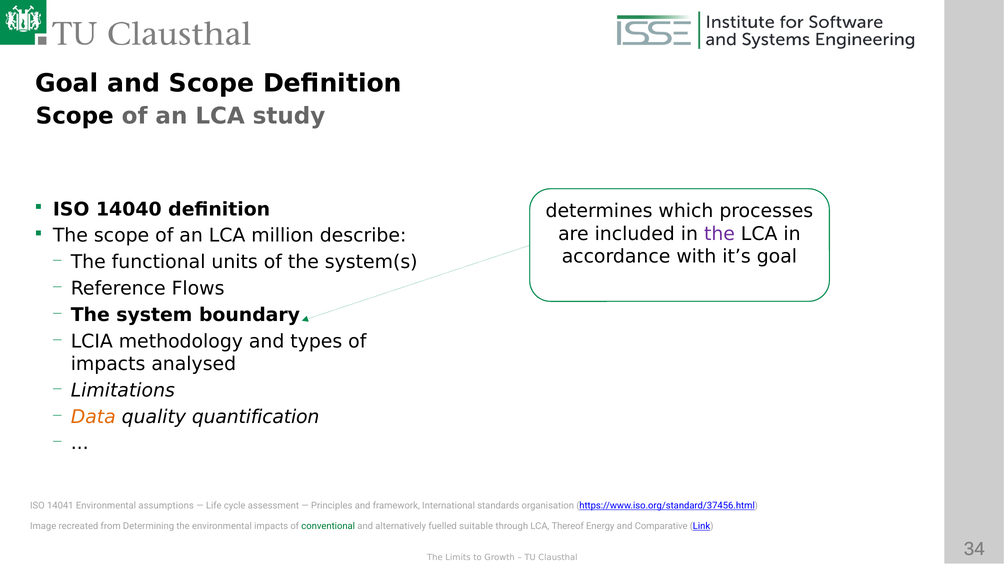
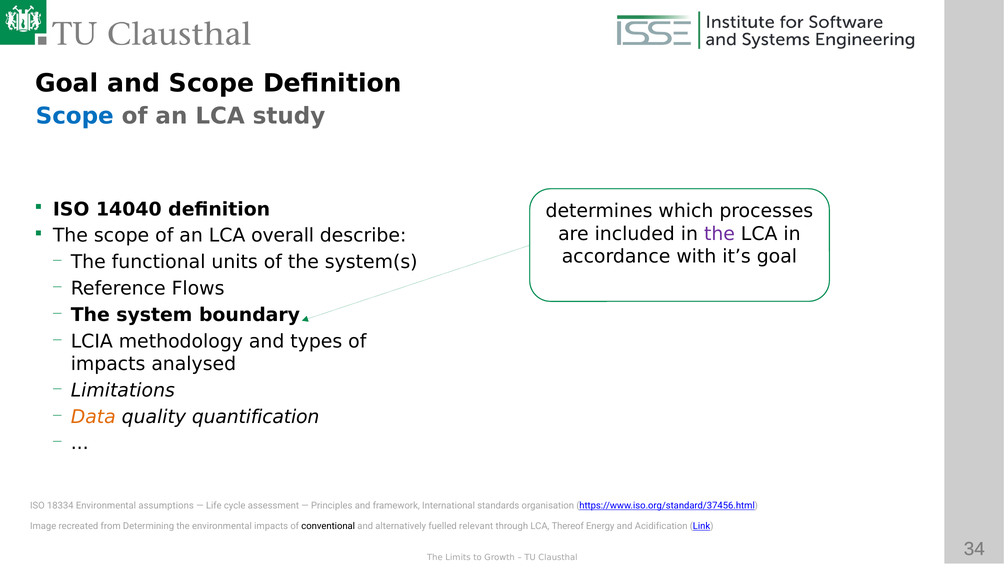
Scope colour: black -> blue (75, 116)
million: million -> overall (283, 236)
14041: 14041 -> 18334 (60, 505)
conventional colour: green -> black (328, 526)
suitable: suitable -> relevant (476, 526)
Comparative: Comparative -> Acidification (661, 526)
